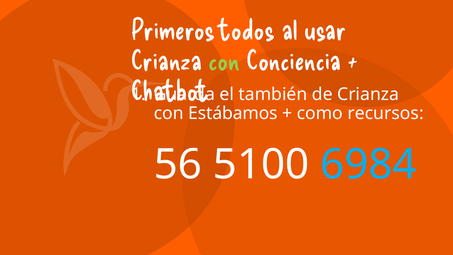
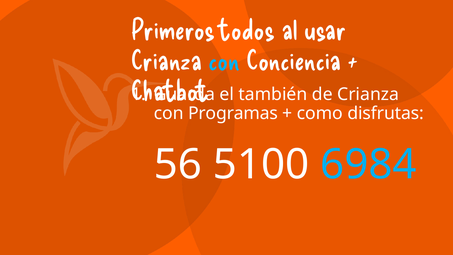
con colour: light green -> light blue (224, 61)
Estábamos: Estábamos -> Programas (233, 113)
recursos: recursos -> disfrutas (386, 113)
